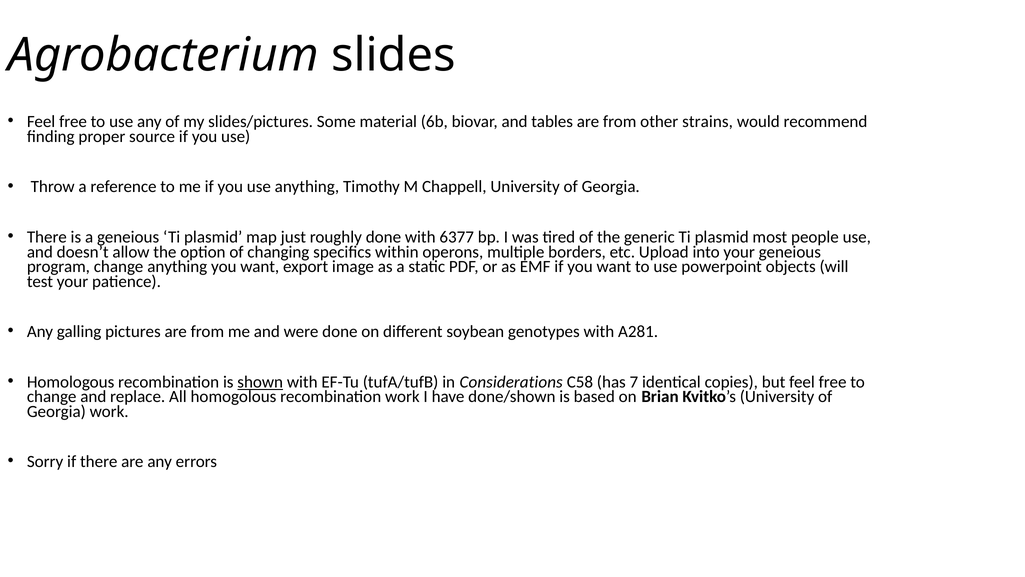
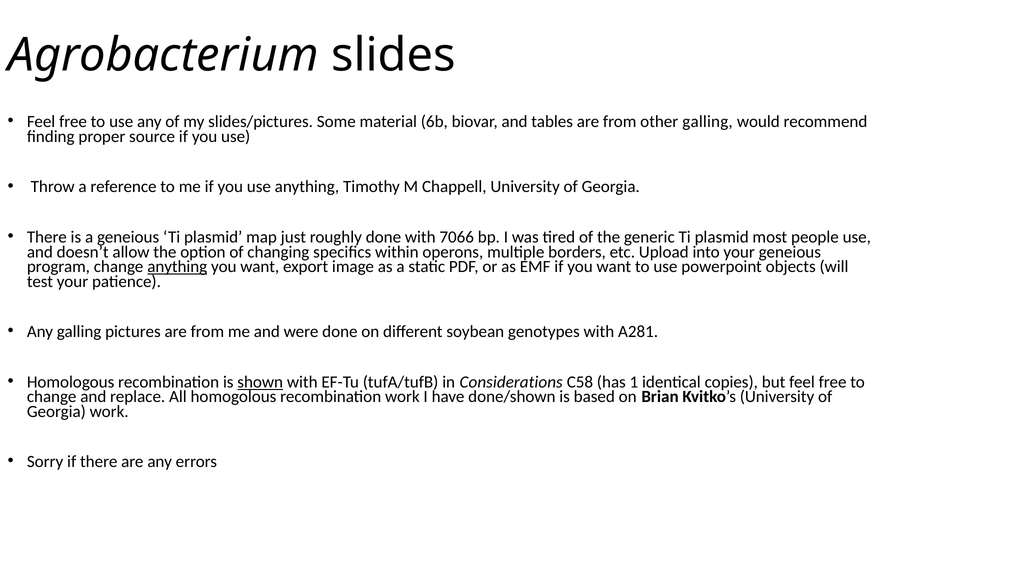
other strains: strains -> galling (708, 122)
6377: 6377 -> 7066 (457, 237)
anything underline: none -> present (177, 266)
7: 7 -> 1 (634, 382)
